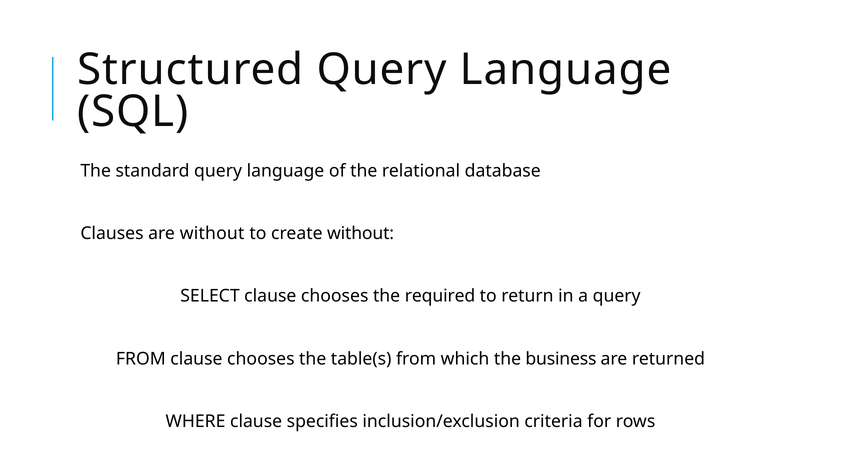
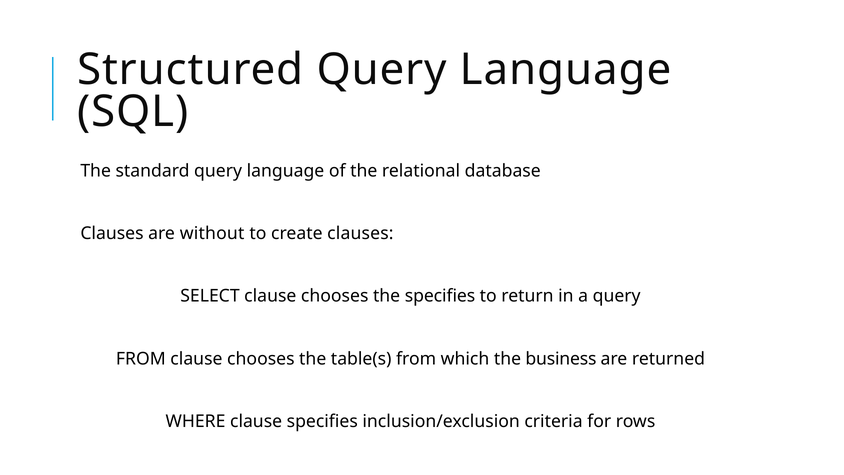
create without: without -> clauses (360, 233)
the required: required -> specifies (440, 296)
